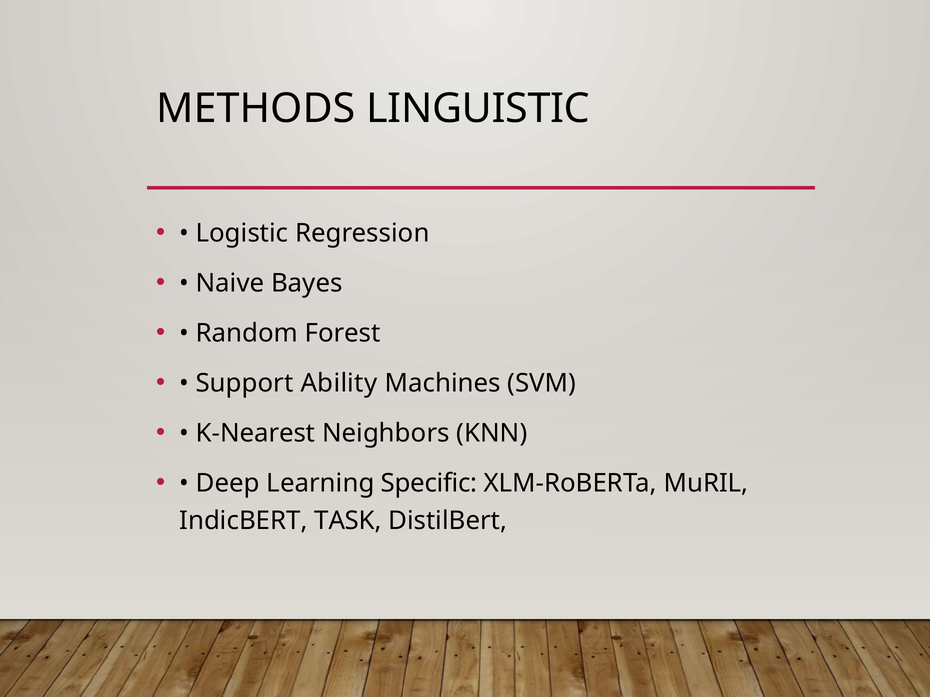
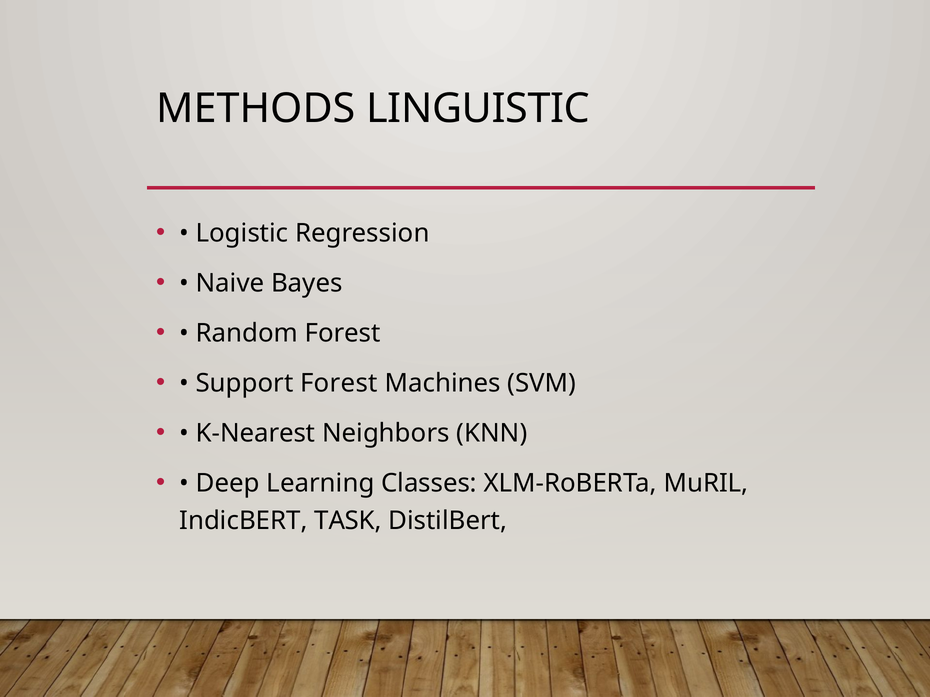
Support Ability: Ability -> Forest (339, 384)
Specific: Specific -> Classes (429, 484)
